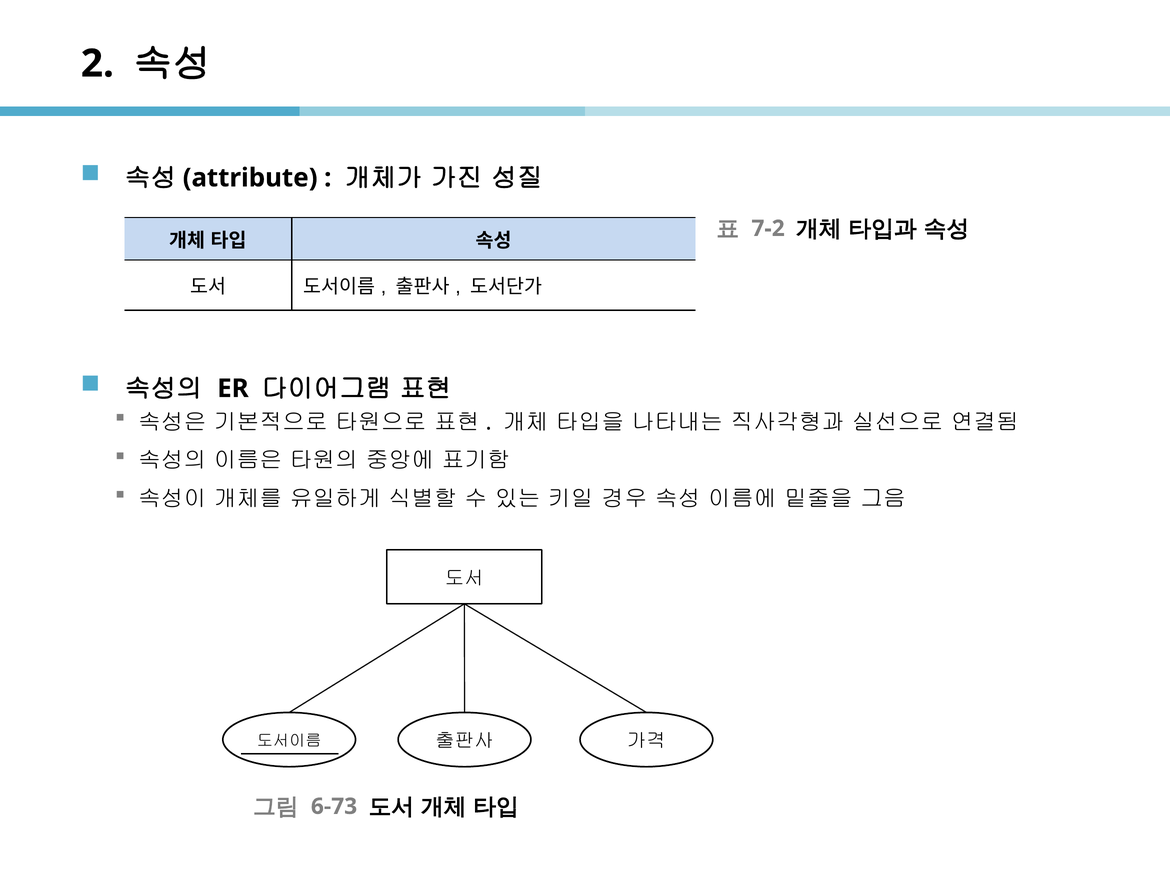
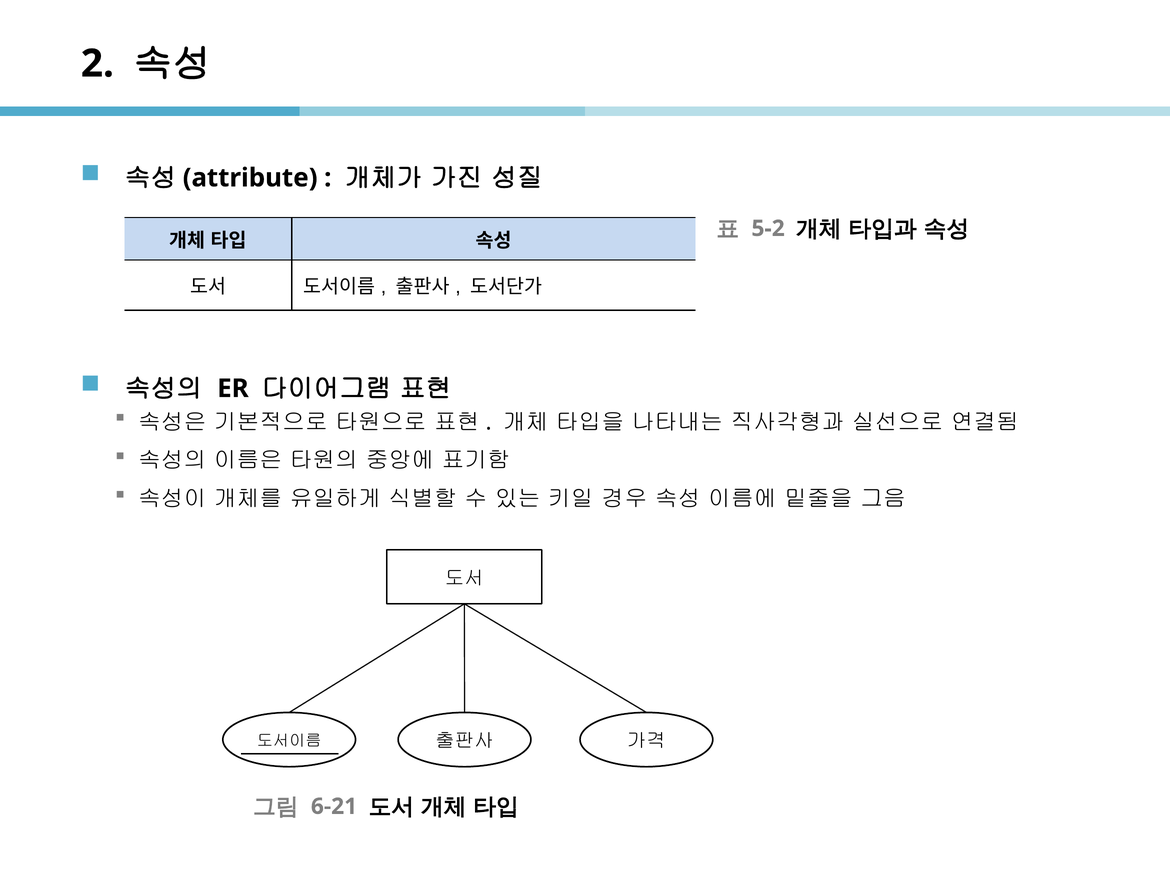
7-2: 7-2 -> 5-2 (768, 228)
6-73: 6-73 -> 6-21 (334, 806)
